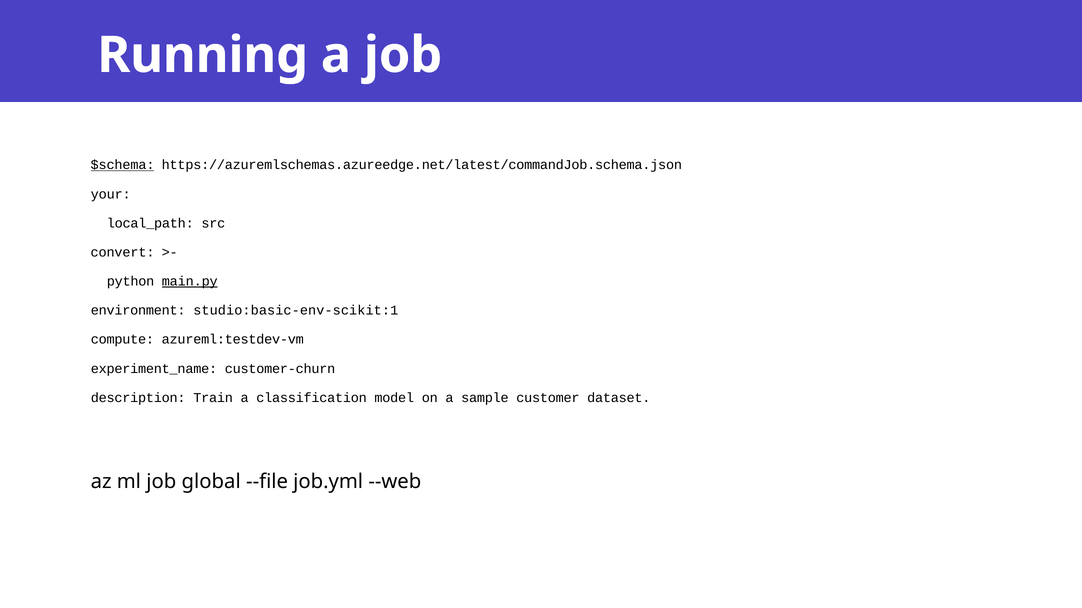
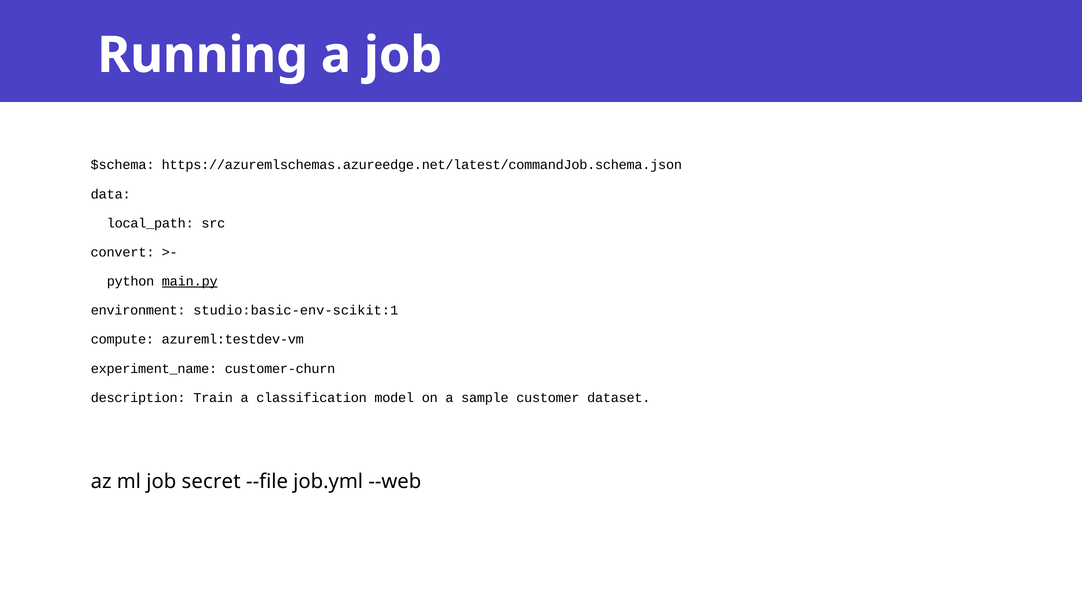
$schema underline: present -> none (123, 165)
your: your -> data (111, 194)
global: global -> secret (211, 482)
